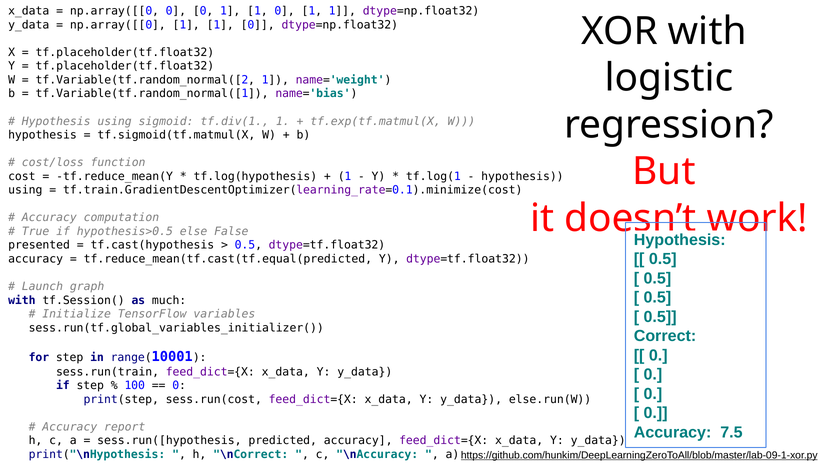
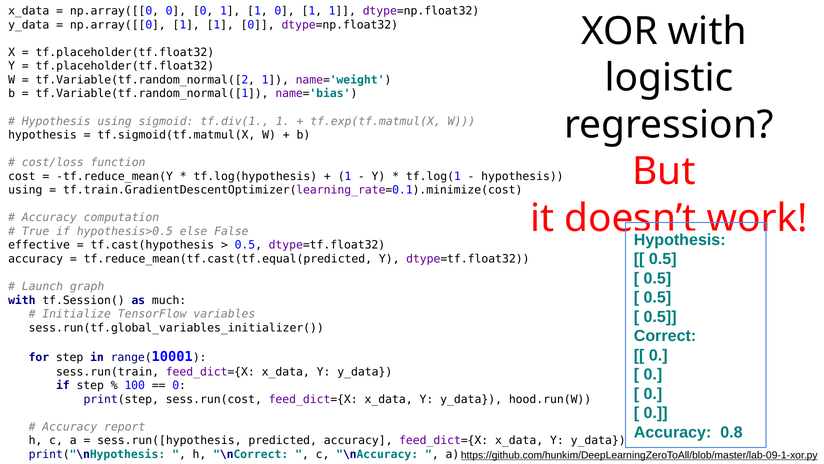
presented: presented -> effective (39, 245)
else.run(W: else.run(W -> hood.run(W (550, 399)
7.5: 7.5 -> 0.8 (731, 432)
